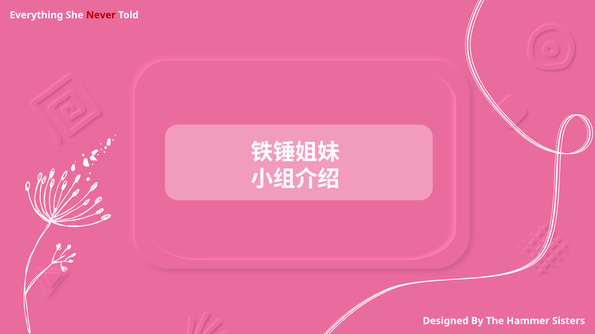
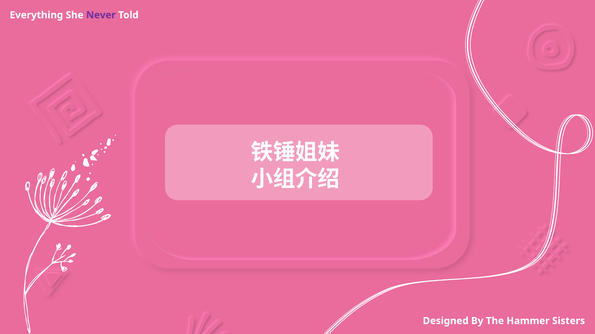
Never colour: red -> purple (101, 15)
